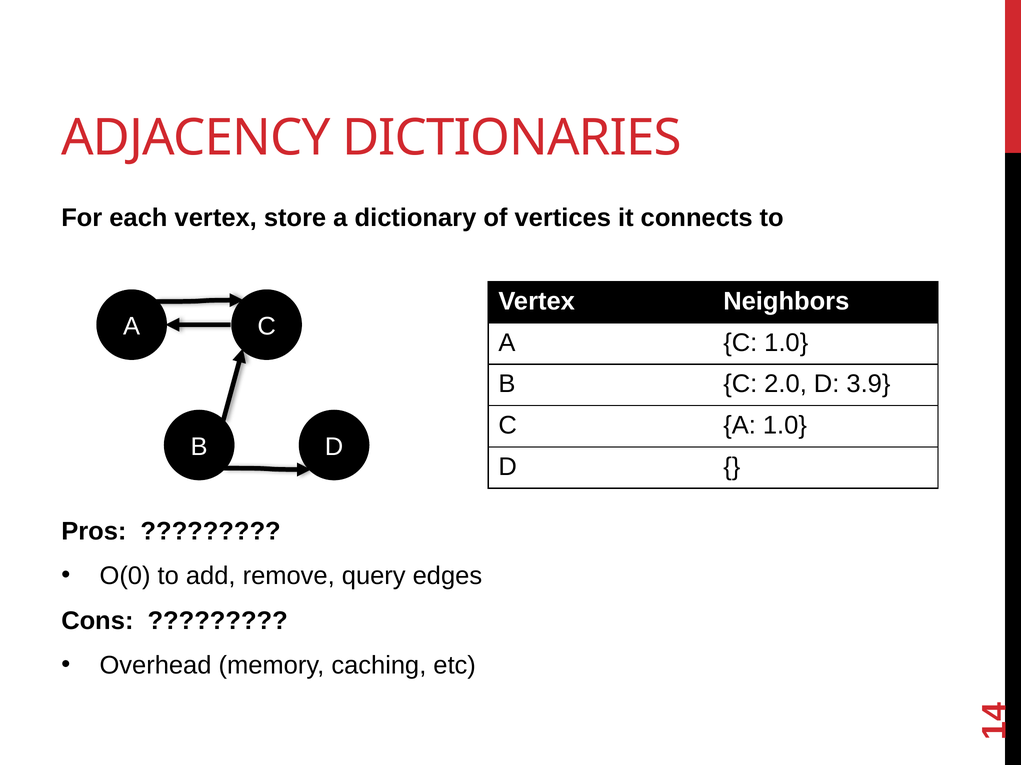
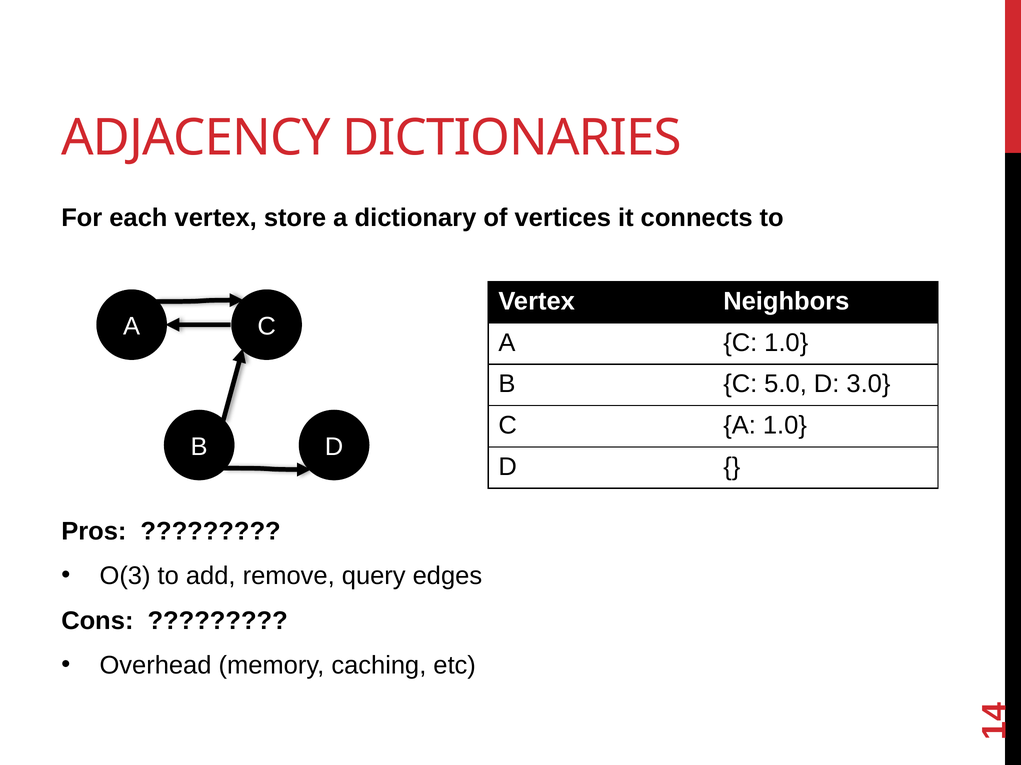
2.0: 2.0 -> 5.0 (786, 384)
3.9: 3.9 -> 3.0 (868, 384)
O(0: O(0 -> O(3 (125, 576)
